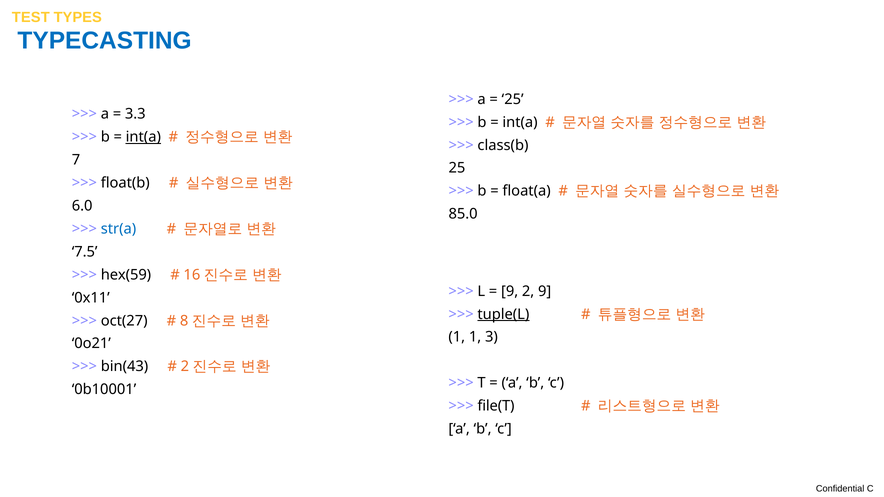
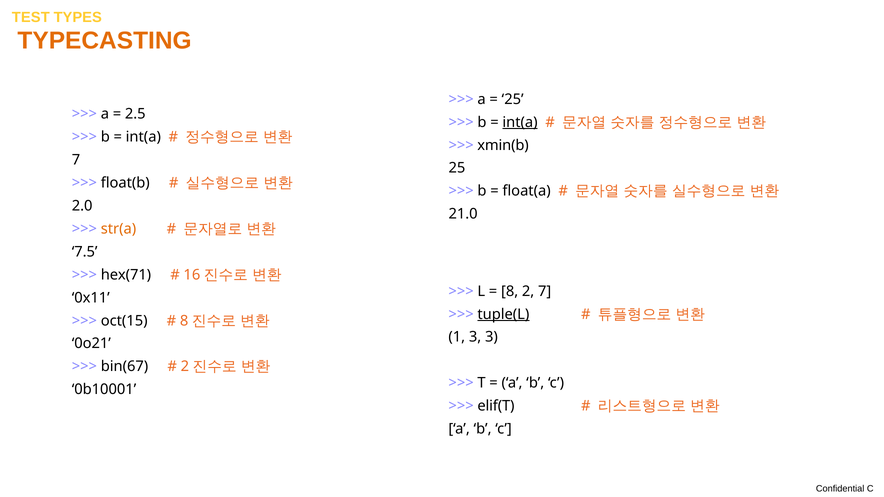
TYPECASTING colour: blue -> orange (105, 41)
3.3: 3.3 -> 2.5 (135, 114)
int(a underline: none -> present (520, 122)
int(a underline: present -> none (143, 137)
class(b: class(b -> xmin(b (503, 145)
6.0: 6.0 -> 2.0 (82, 206)
85.0: 85.0 -> 21.0 (463, 214)
str(a colour: blue -> orange (118, 229)
hex(59: hex(59 -> hex(71 (126, 275)
9: 9 -> 8 (510, 291)
2 9: 9 -> 7 (545, 291)
oct(27: oct(27 -> oct(15 (124, 321)
1 1: 1 -> 3 (475, 337)
bin(43: bin(43 -> bin(67 (124, 367)
file(T: file(T -> elif(T (496, 406)
